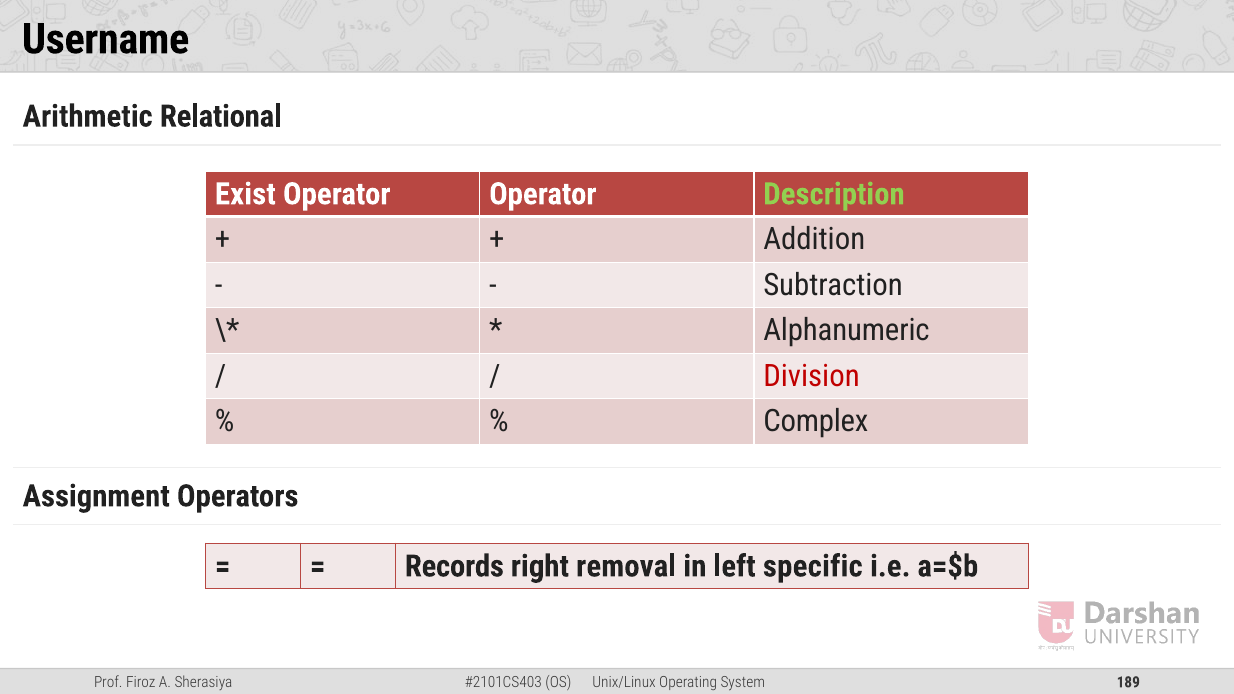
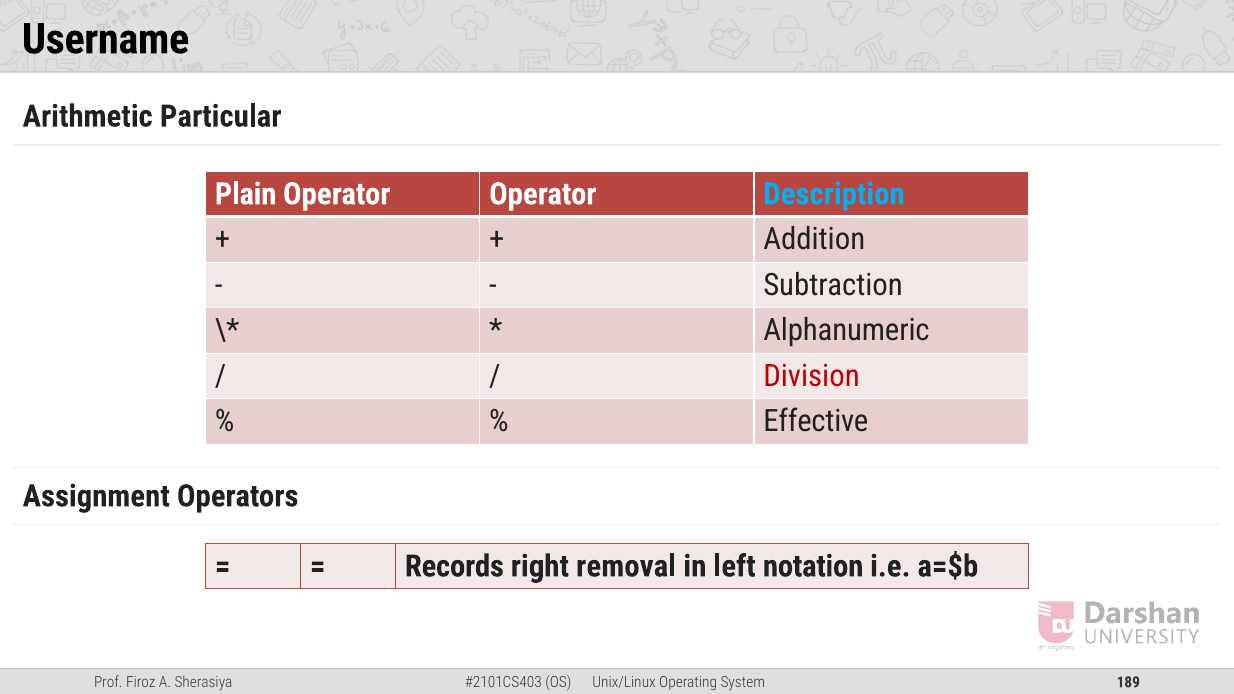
Relational: Relational -> Particular (221, 116)
Exist: Exist -> Plain (246, 194)
Description colour: light green -> light blue (834, 194)
Complex: Complex -> Effective (816, 422)
specific: specific -> notation (813, 566)
